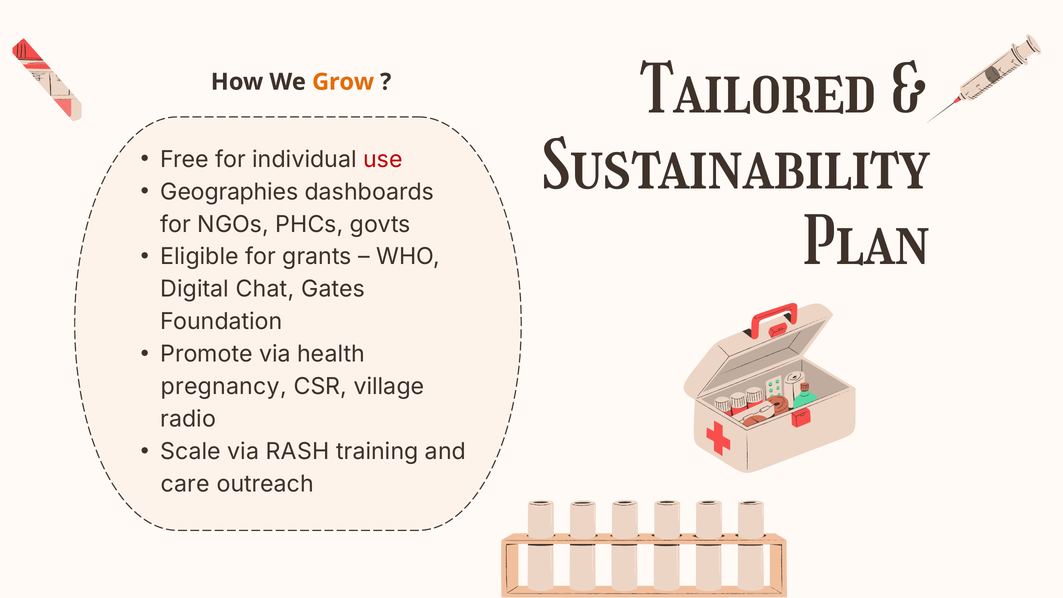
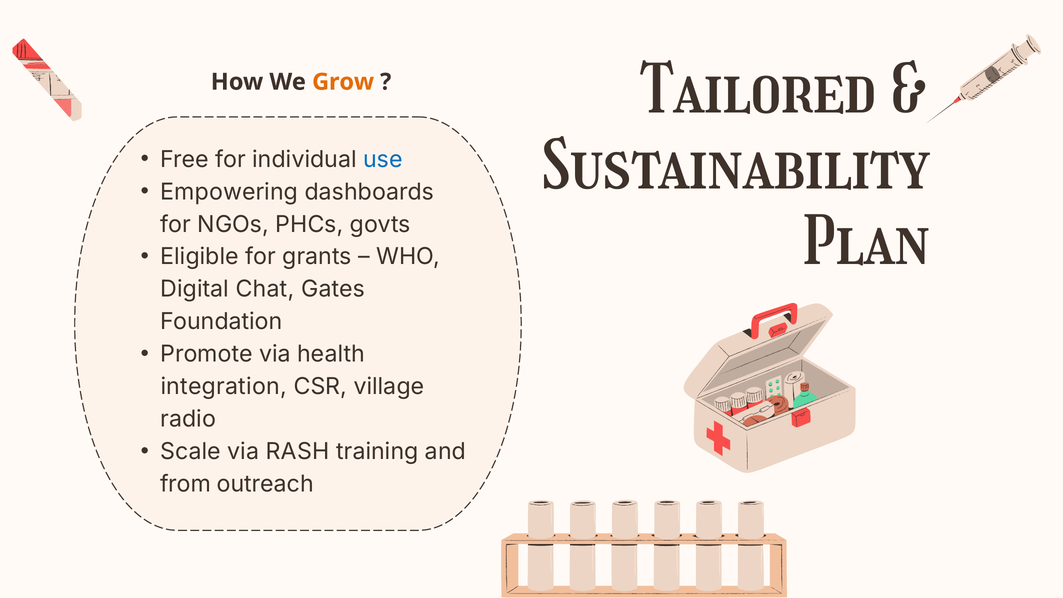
use colour: red -> blue (383, 159)
Geographies: Geographies -> Empowering (229, 192)
pregnancy: pregnancy -> integration (224, 387)
care: care -> from (185, 484)
